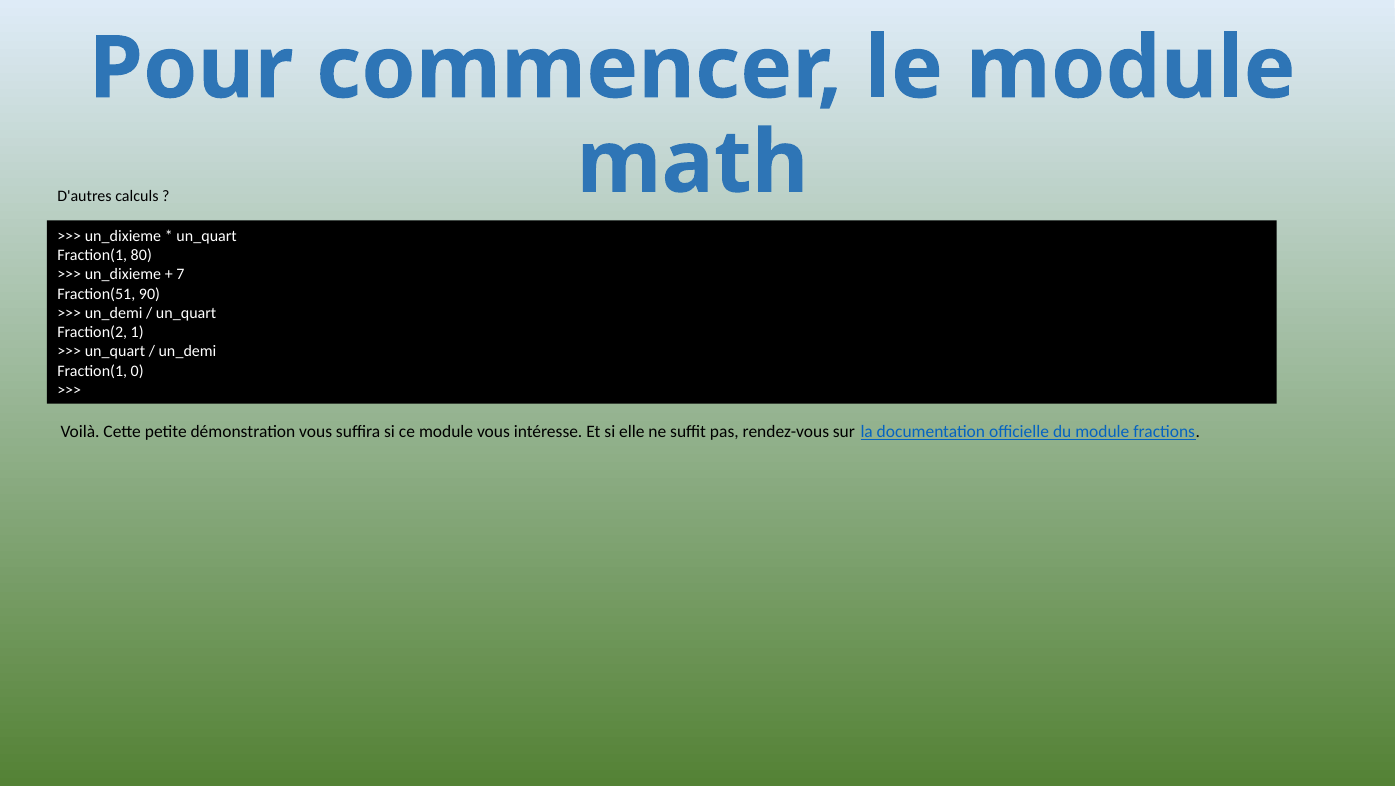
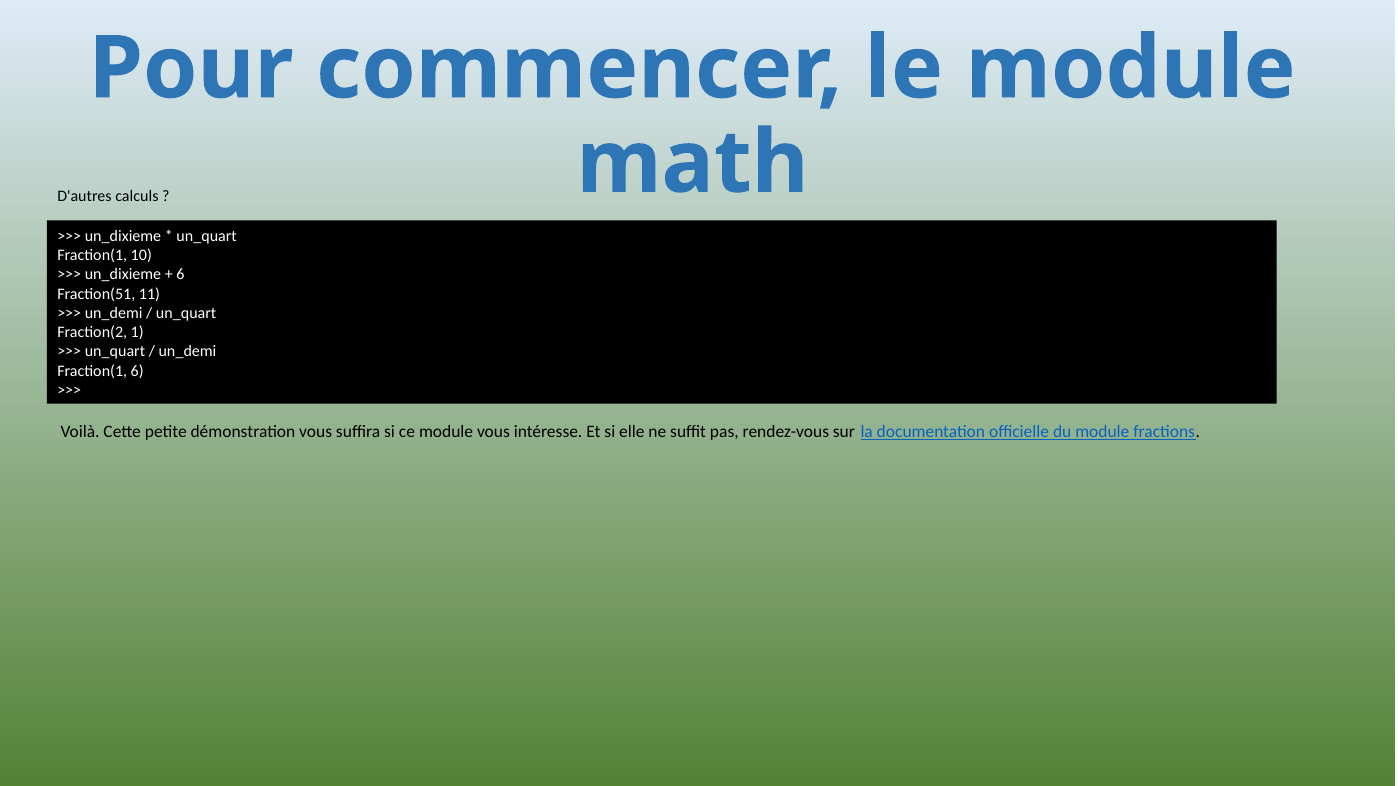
80: 80 -> 10 (141, 256)
7: 7 -> 6 (180, 275)
90: 90 -> 11 (149, 294)
Fraction(1 0: 0 -> 6 (137, 371)
